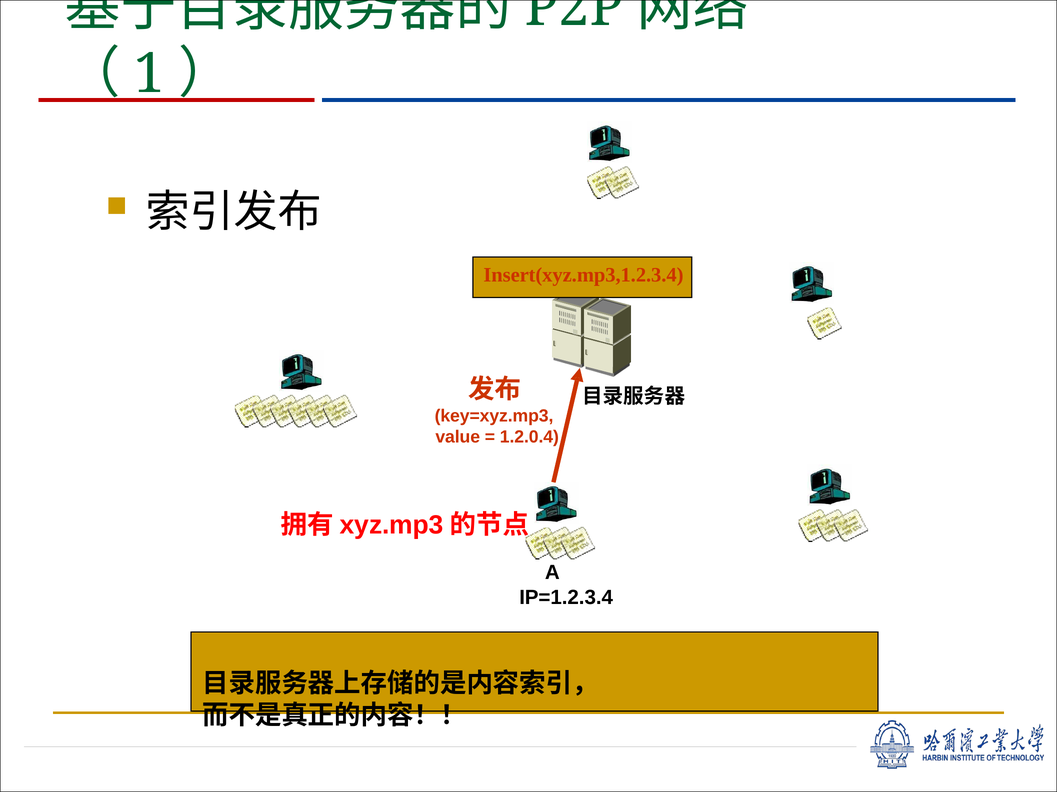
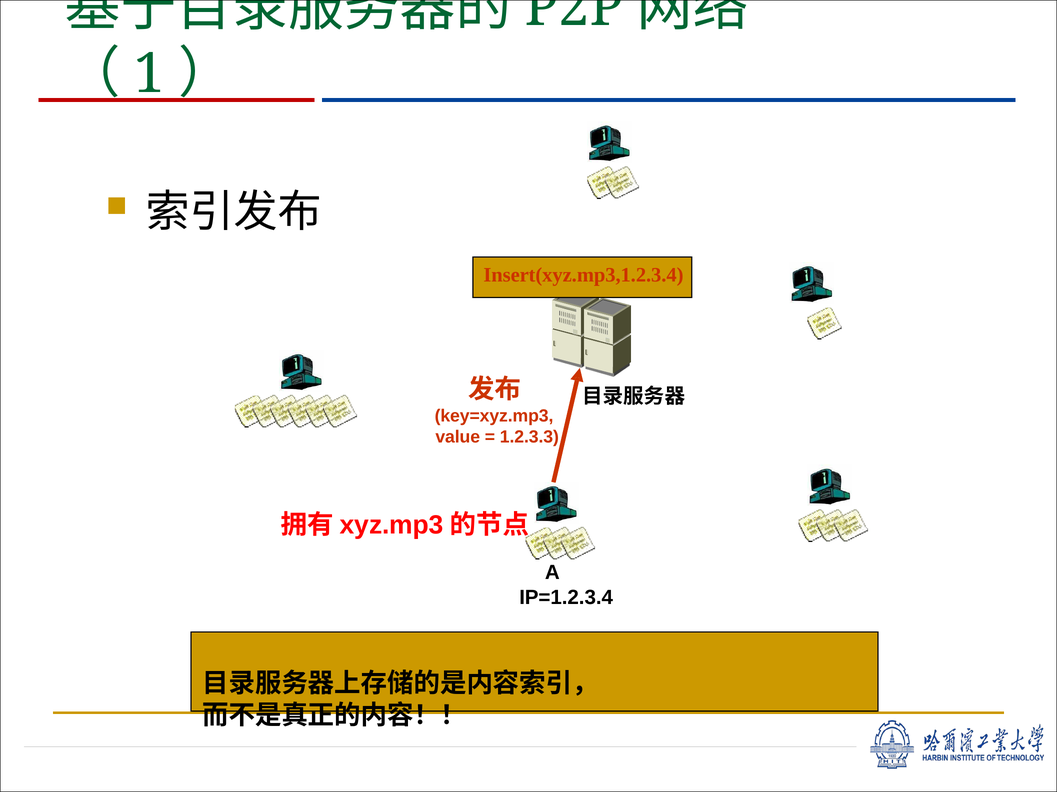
1.2.0.4: 1.2.0.4 -> 1.2.3.3 (529, 437)
